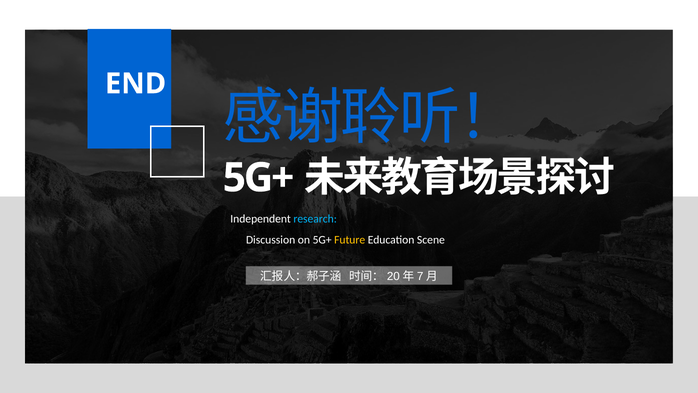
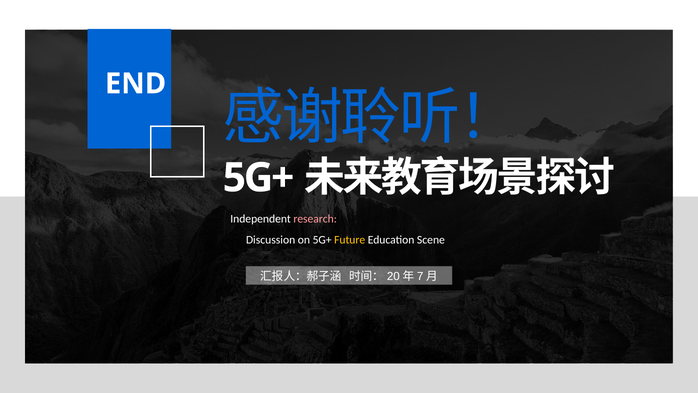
research colour: light blue -> pink (315, 219)
